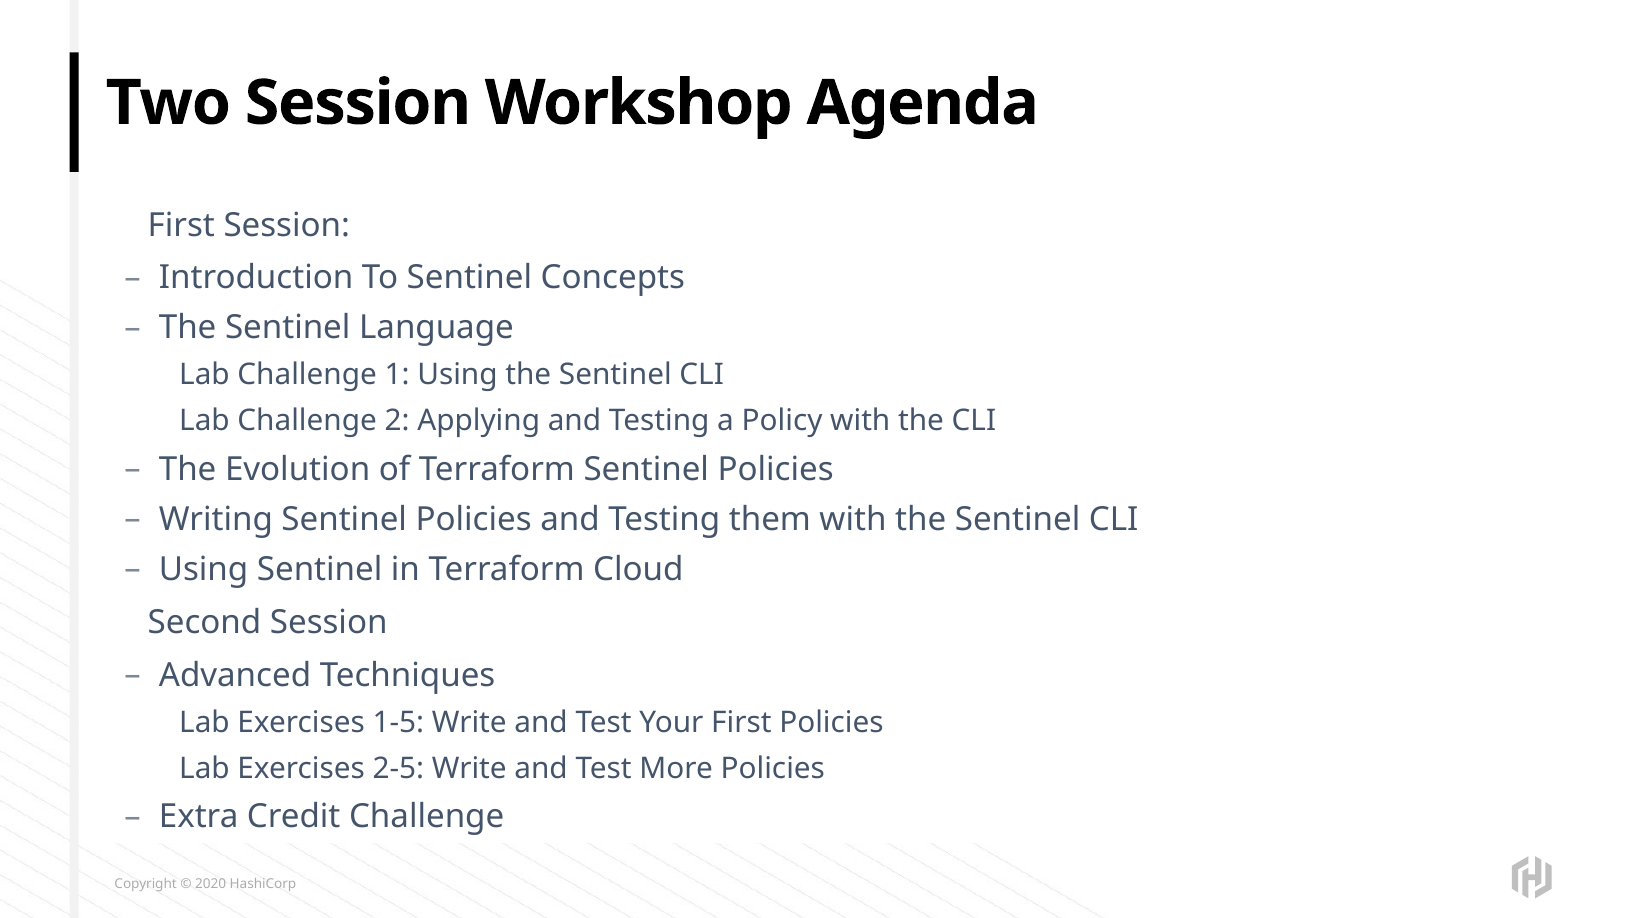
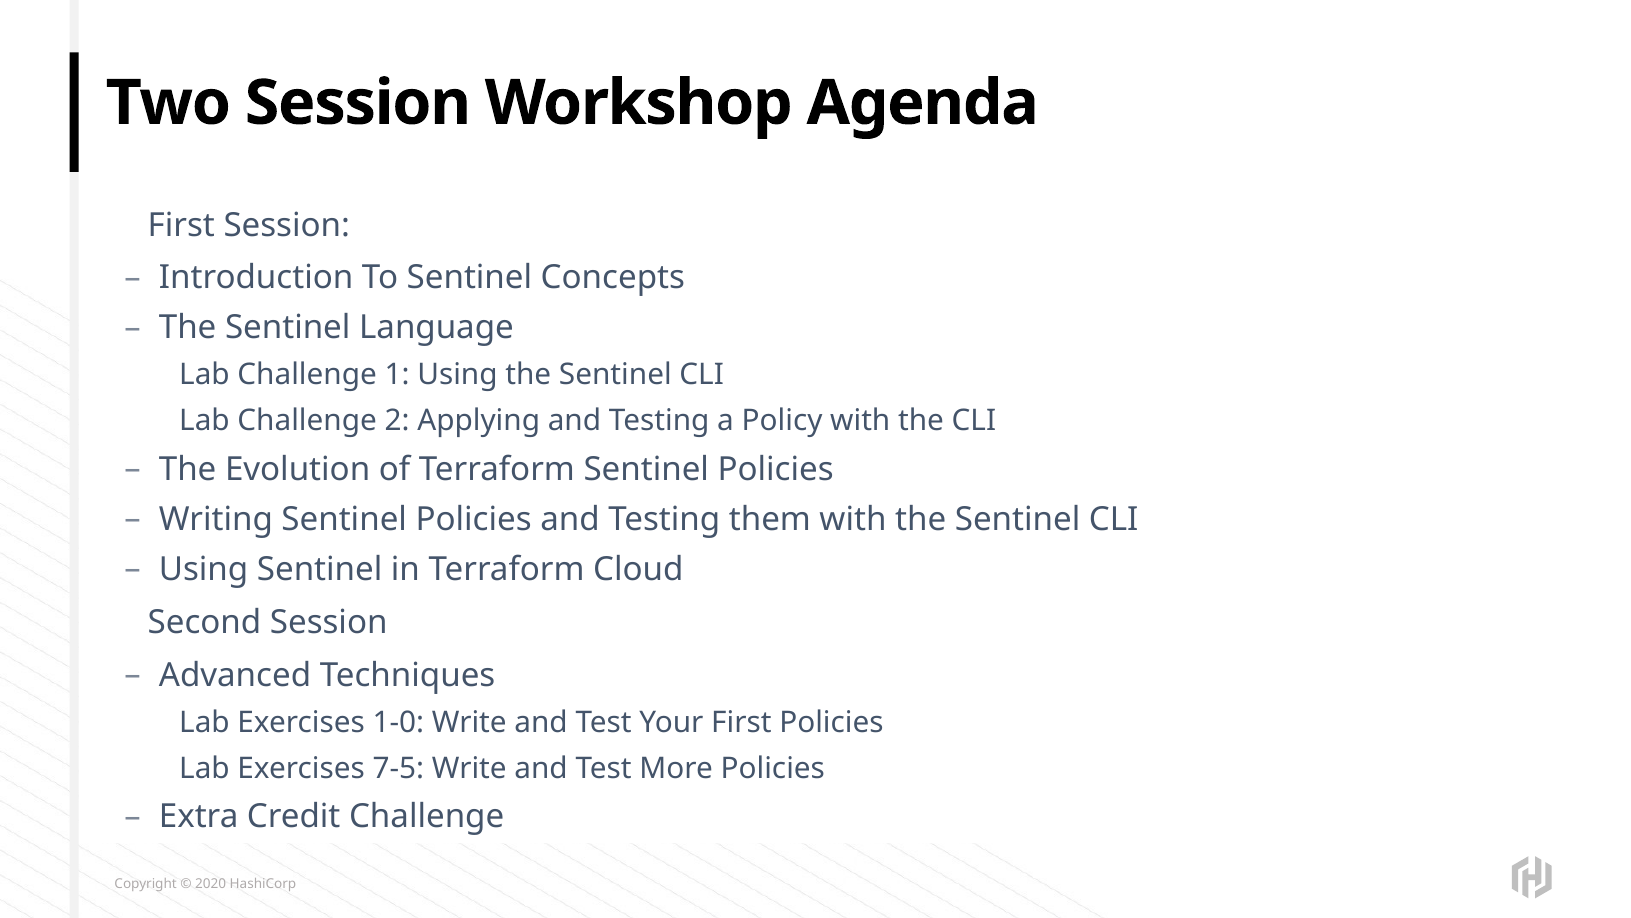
1-5: 1-5 -> 1-0 (398, 722)
2-5: 2-5 -> 7-5 (398, 768)
